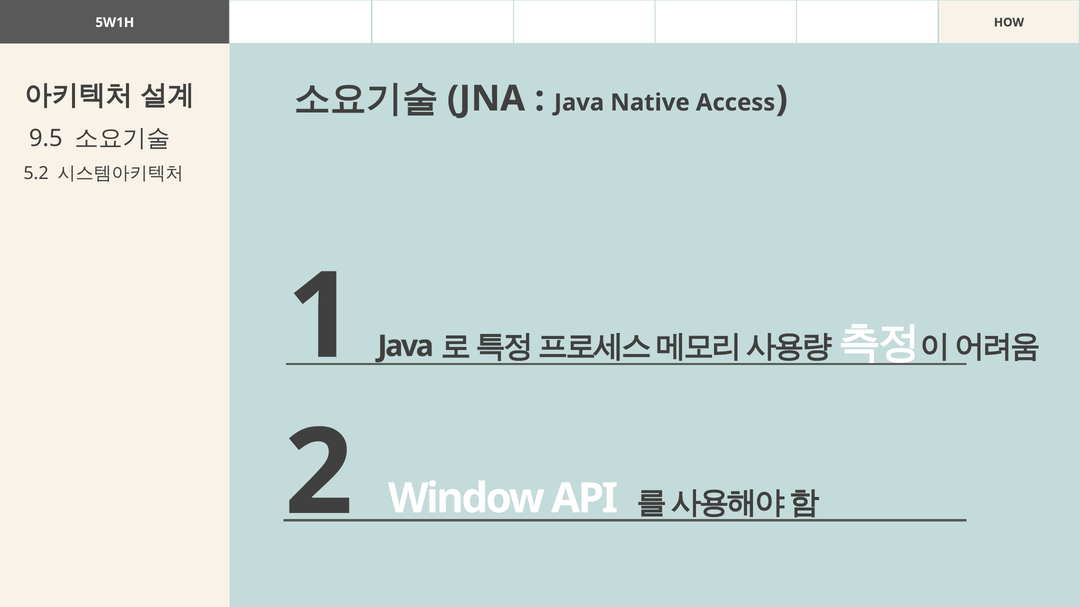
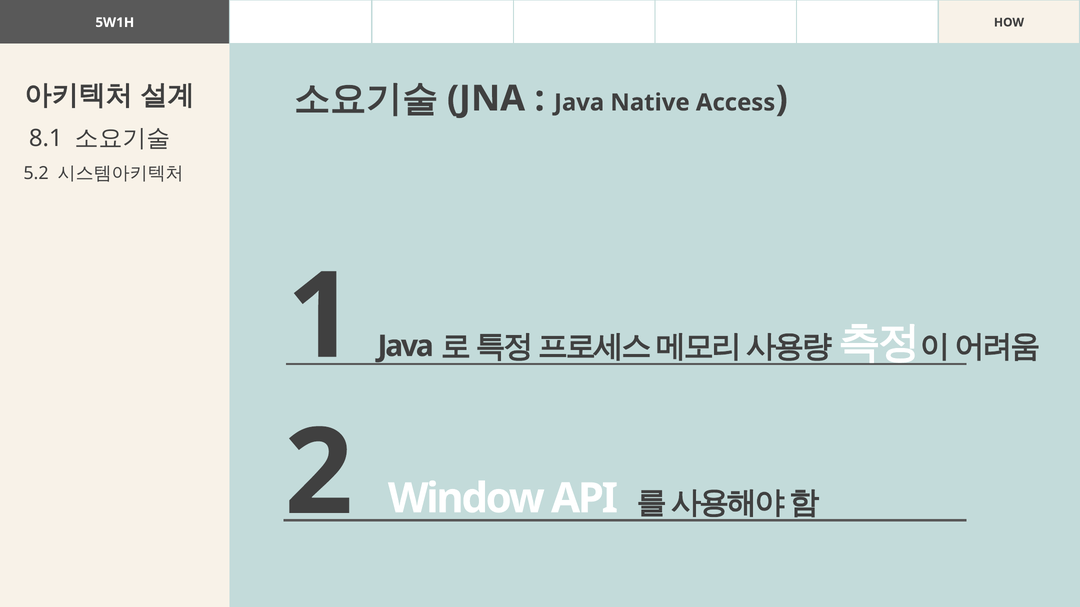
9.5: 9.5 -> 8.1 (46, 139)
